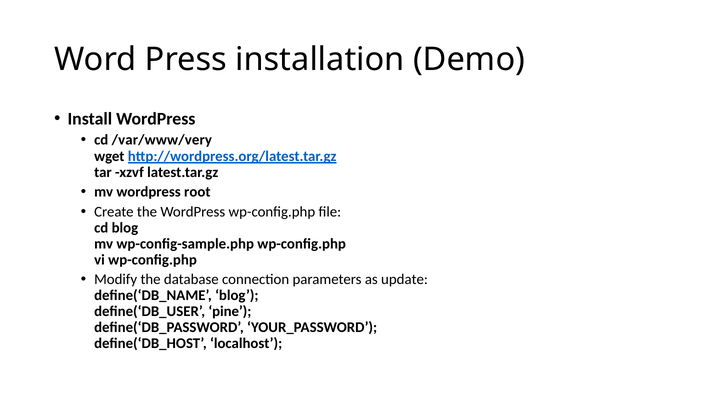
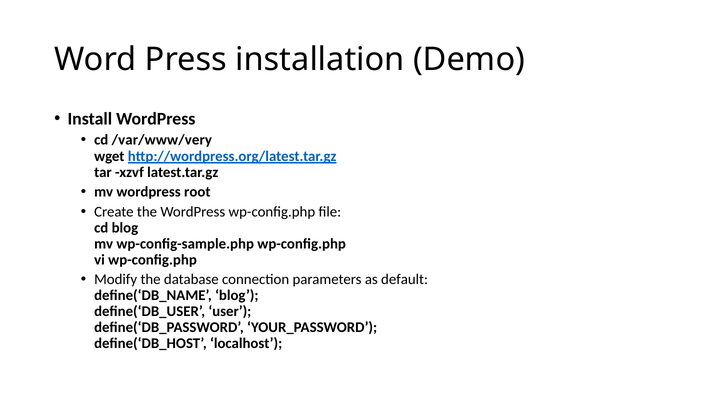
update: update -> default (405, 279)
pine: pine -> user (230, 311)
